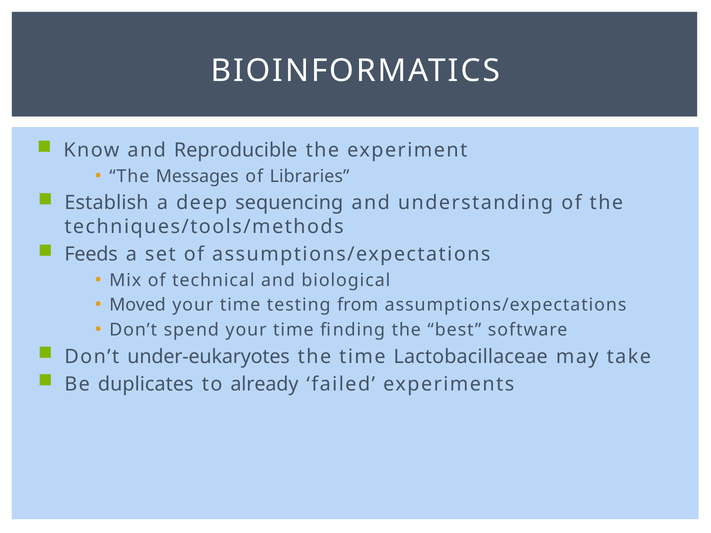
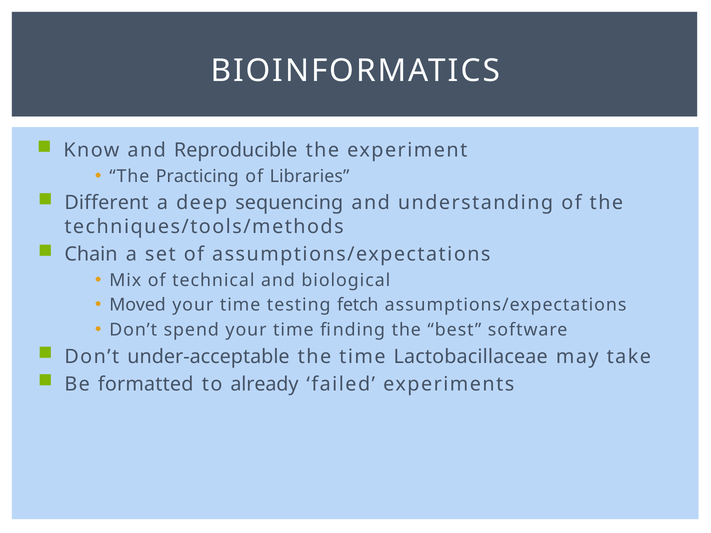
Messages: Messages -> Practicing (197, 176)
Establish: Establish -> Different (106, 203)
Feeds: Feeds -> Chain (91, 254)
from: from -> fetch (358, 305)
under-eukaryotes: under-eukaryotes -> under-acceptable (209, 357)
duplicates: duplicates -> formatted (146, 384)
